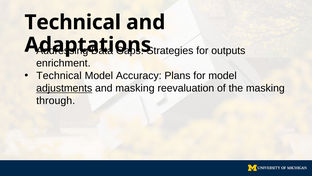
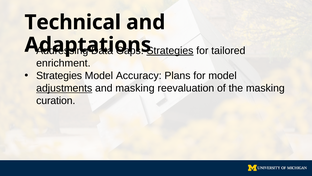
Strategies underline: none -> present (170, 51)
outputs: outputs -> tailored (228, 51)
Technical: Technical -> Strategies (59, 76)
through: through -> curation (56, 100)
